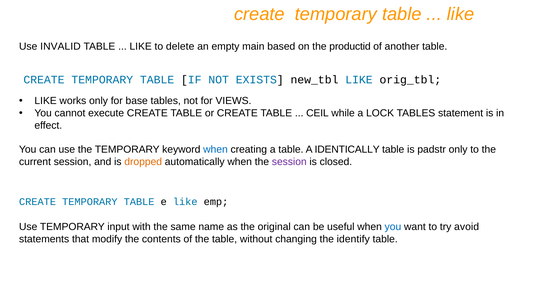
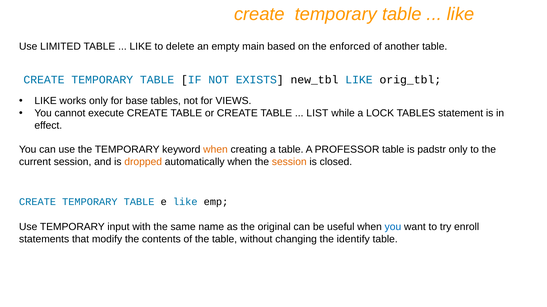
INVALID: INVALID -> LIMITED (60, 46)
productid: productid -> enforced (350, 46)
CEIL: CEIL -> LIST (317, 113)
when colour: blue -> orange (215, 150)
IDENTICALLY: IDENTICALLY -> PROFESSOR (347, 150)
session colour: purple -> orange (289, 162)
avoid: avoid -> enroll (467, 227)
